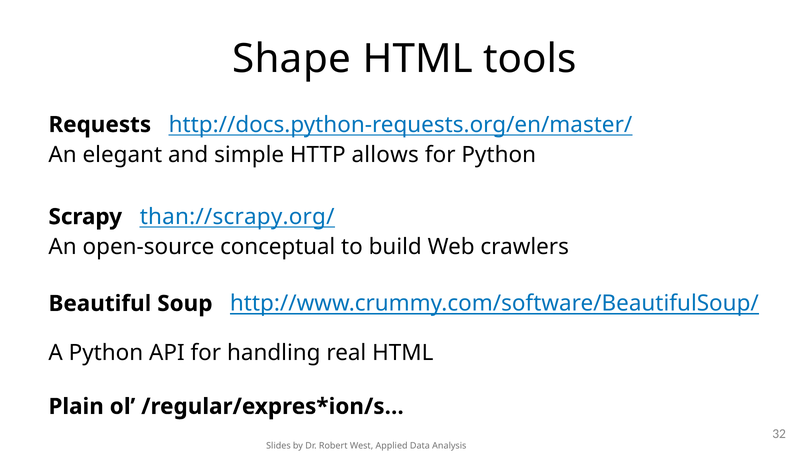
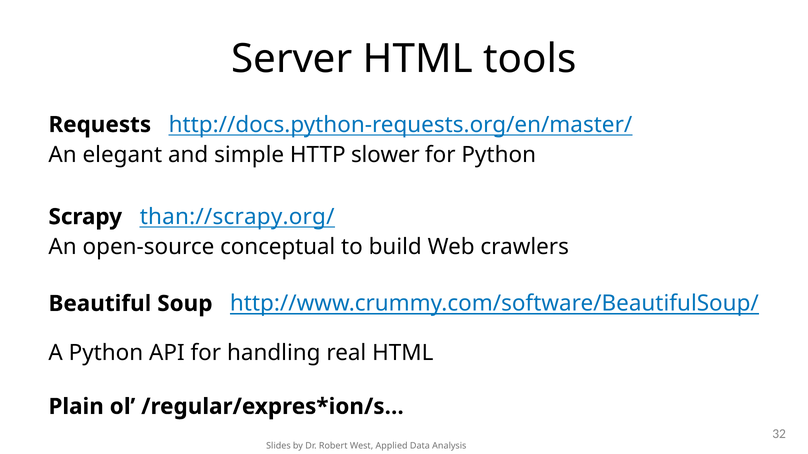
Shape: Shape -> Server (292, 59)
allows: allows -> slower (385, 155)
